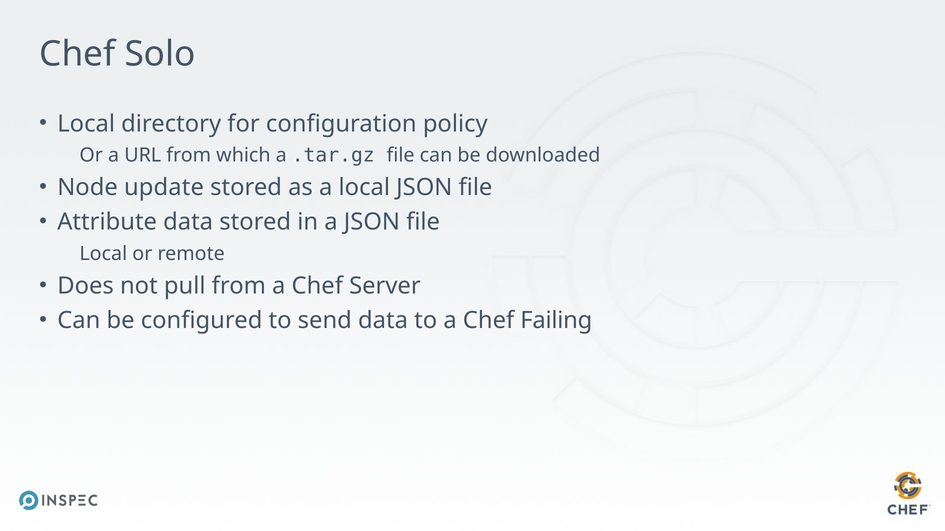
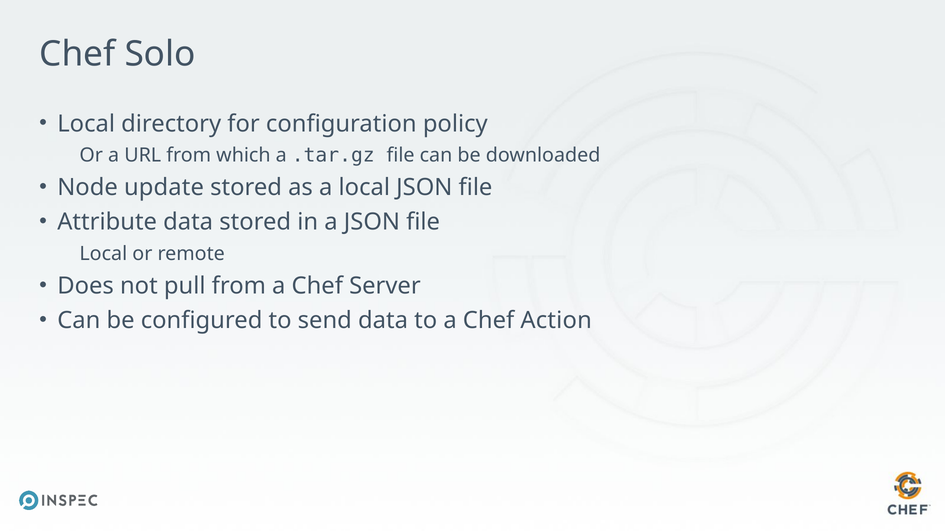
Failing: Failing -> Action (556, 321)
